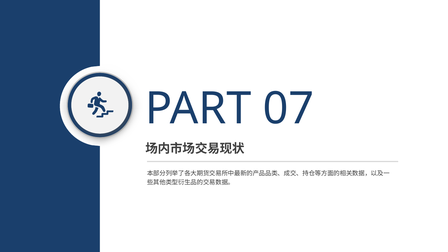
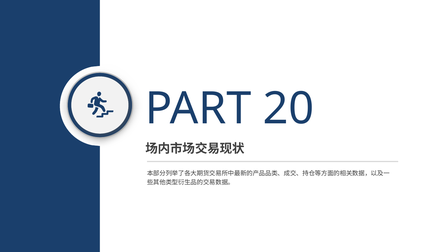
07: 07 -> 20 (289, 109)
